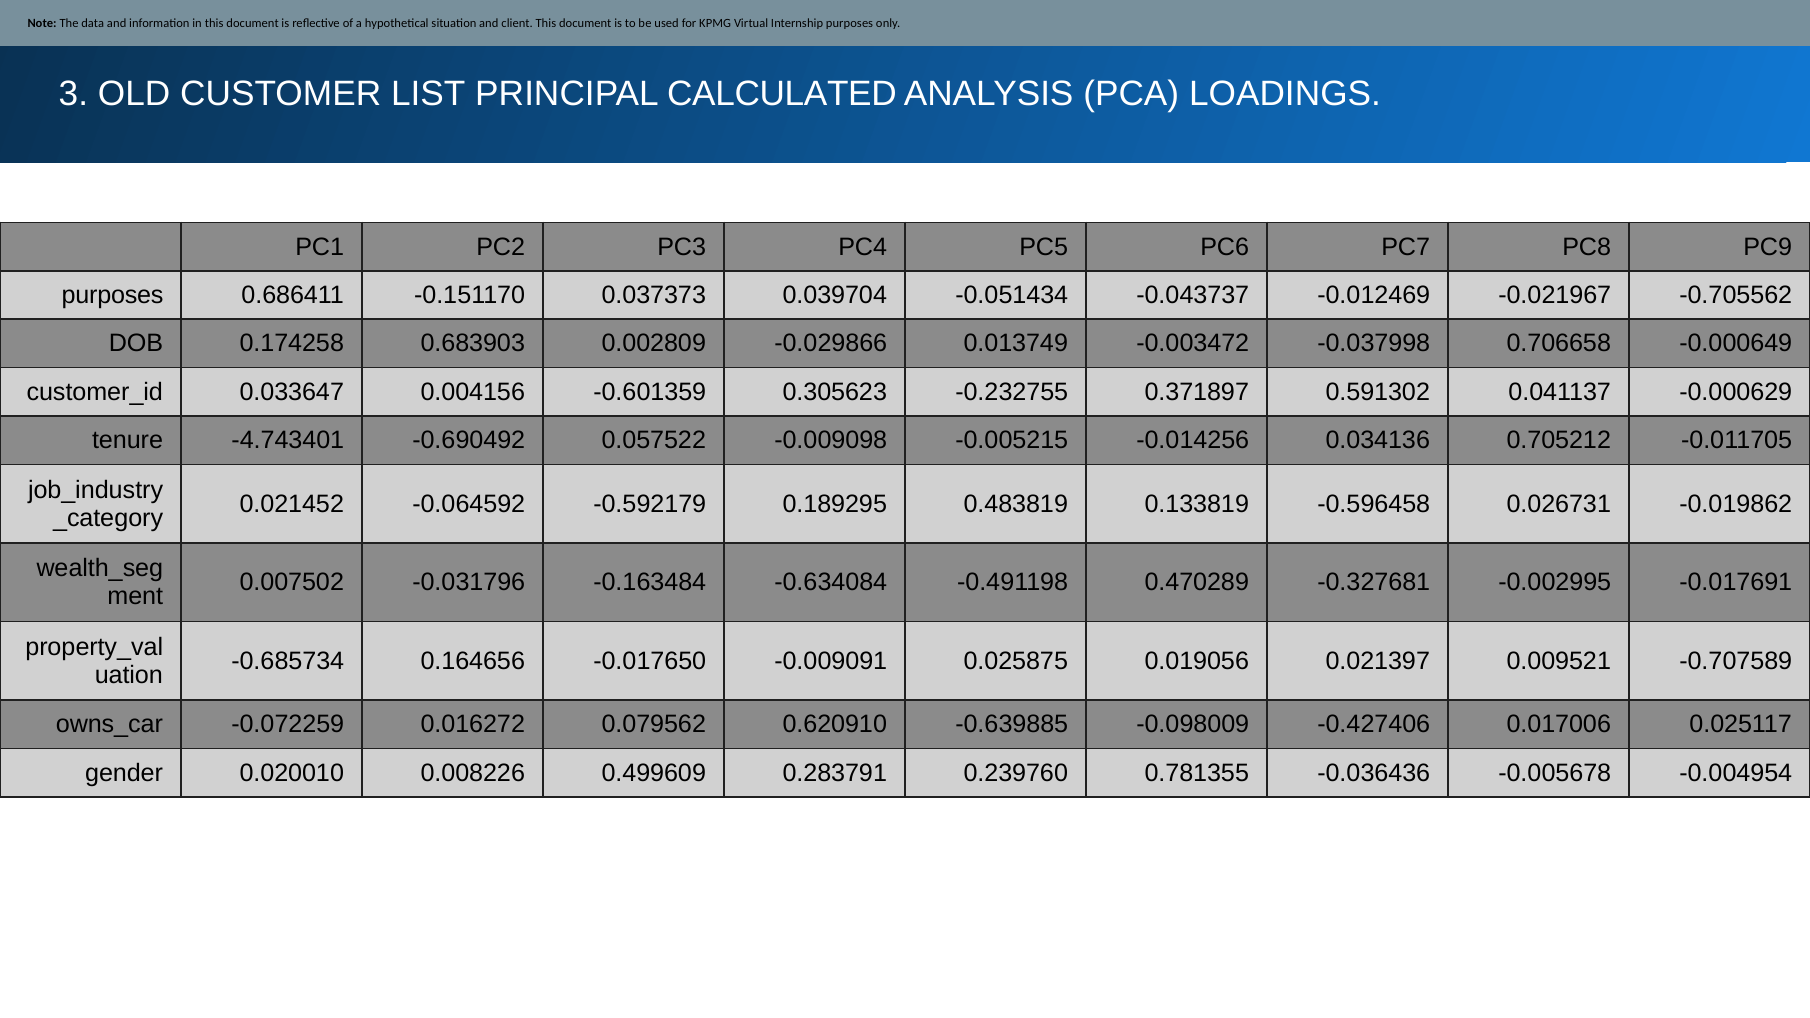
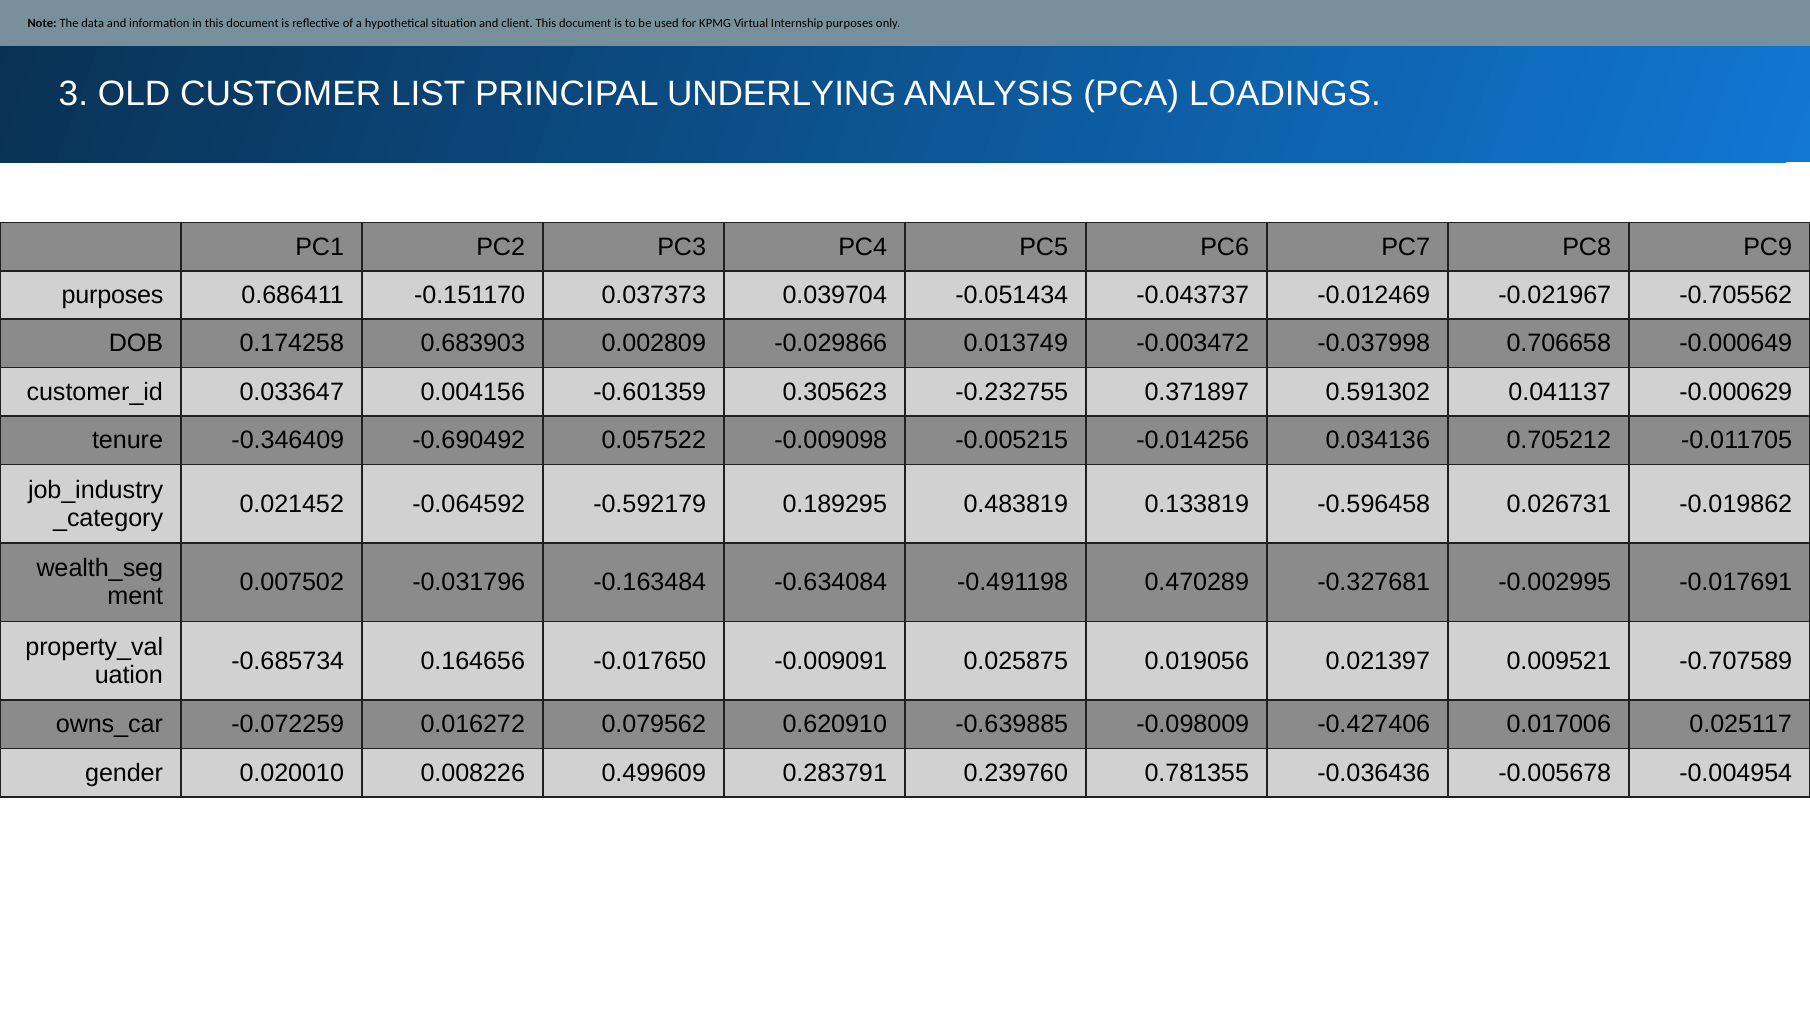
CALCULATED: CALCULATED -> UNDERLYING (782, 94)
-4.743401: -4.743401 -> -0.346409 (288, 440)
